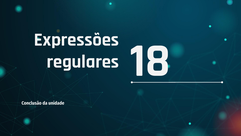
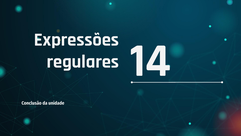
18: 18 -> 14 (150, 60)
